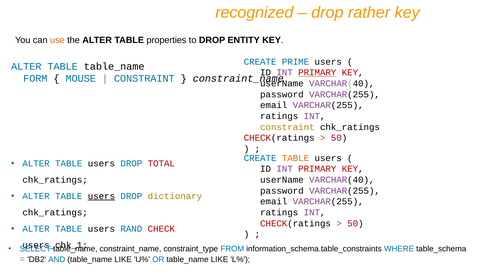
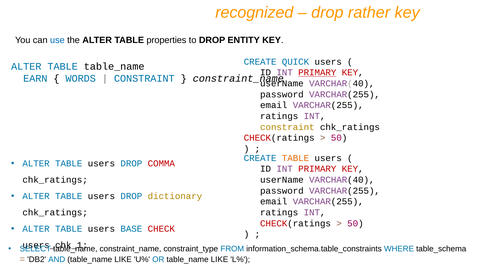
use colour: orange -> blue (57, 40)
PRIME: PRIME -> QUICK (296, 62)
FORM: FORM -> EARN (35, 79)
MOUSE: MOUSE -> WORDS (81, 79)
TOTAL: TOTAL -> COMMA (161, 164)
users underline: present -> none (101, 196)
RAND: RAND -> BASE (131, 229)
